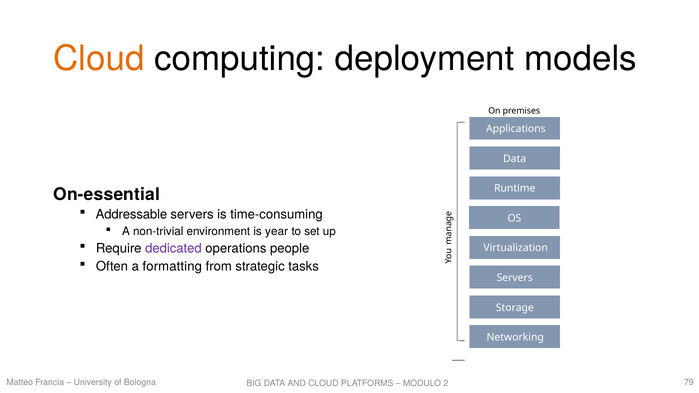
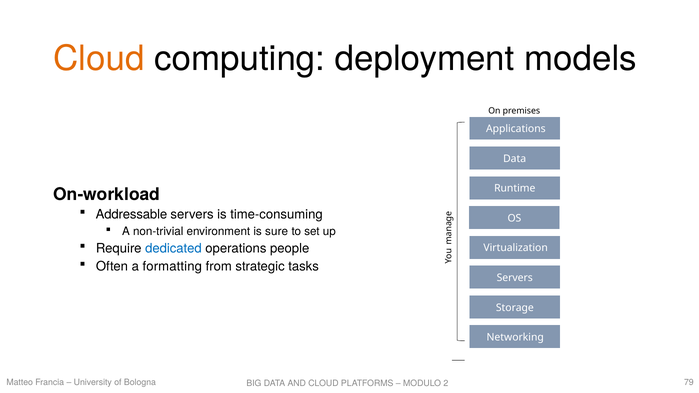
On-essential: On-essential -> On-workload (107, 194)
year: year -> sure (277, 232)
dedicated colour: purple -> blue (173, 249)
